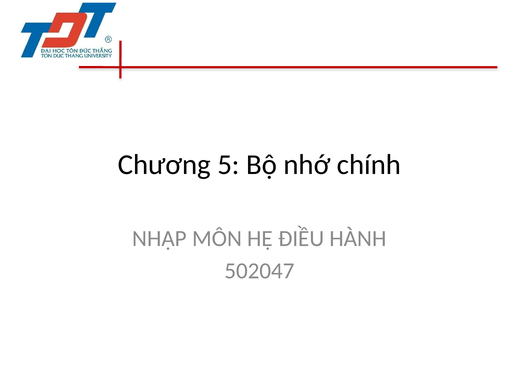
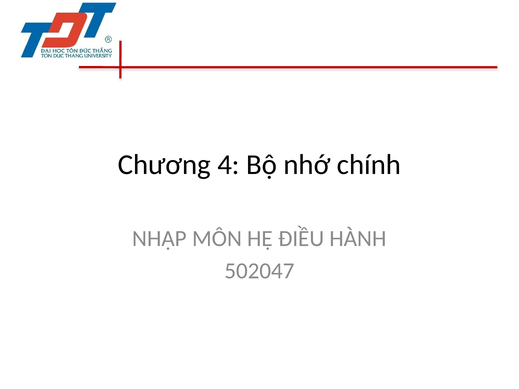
5: 5 -> 4 (228, 165)
